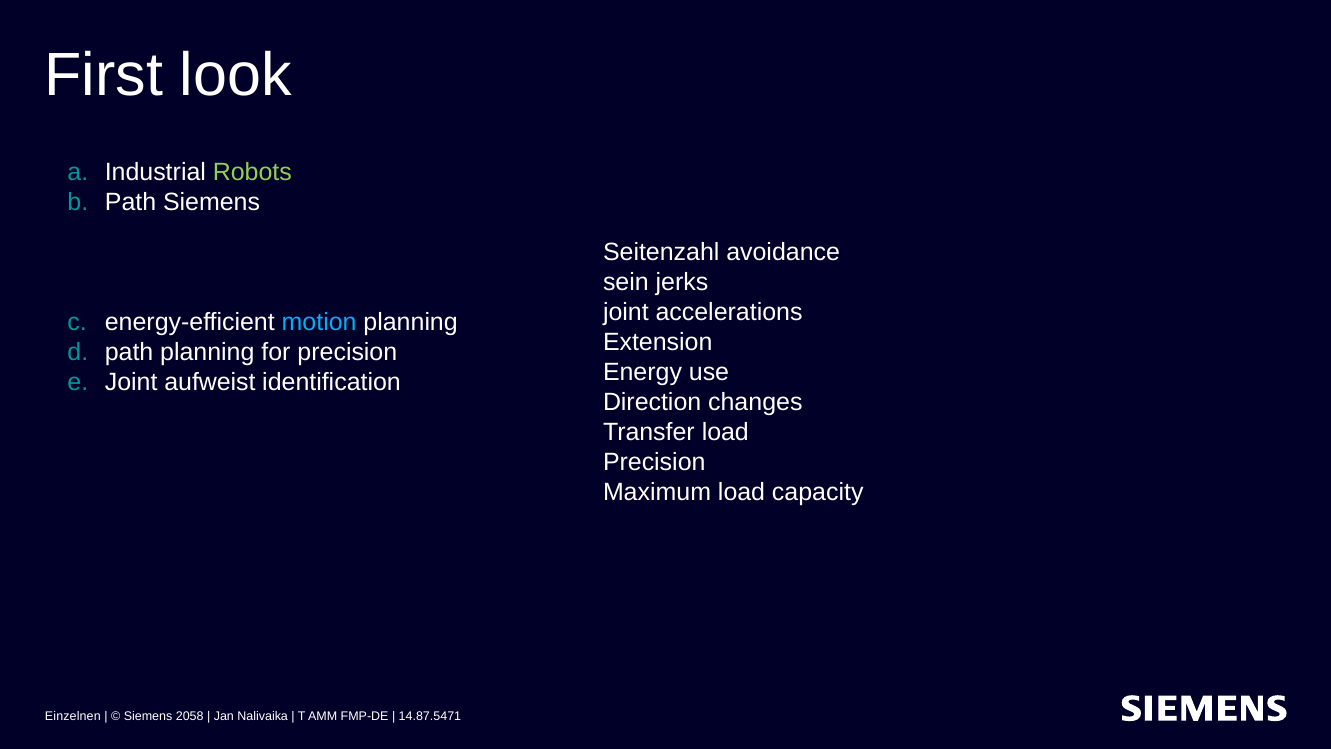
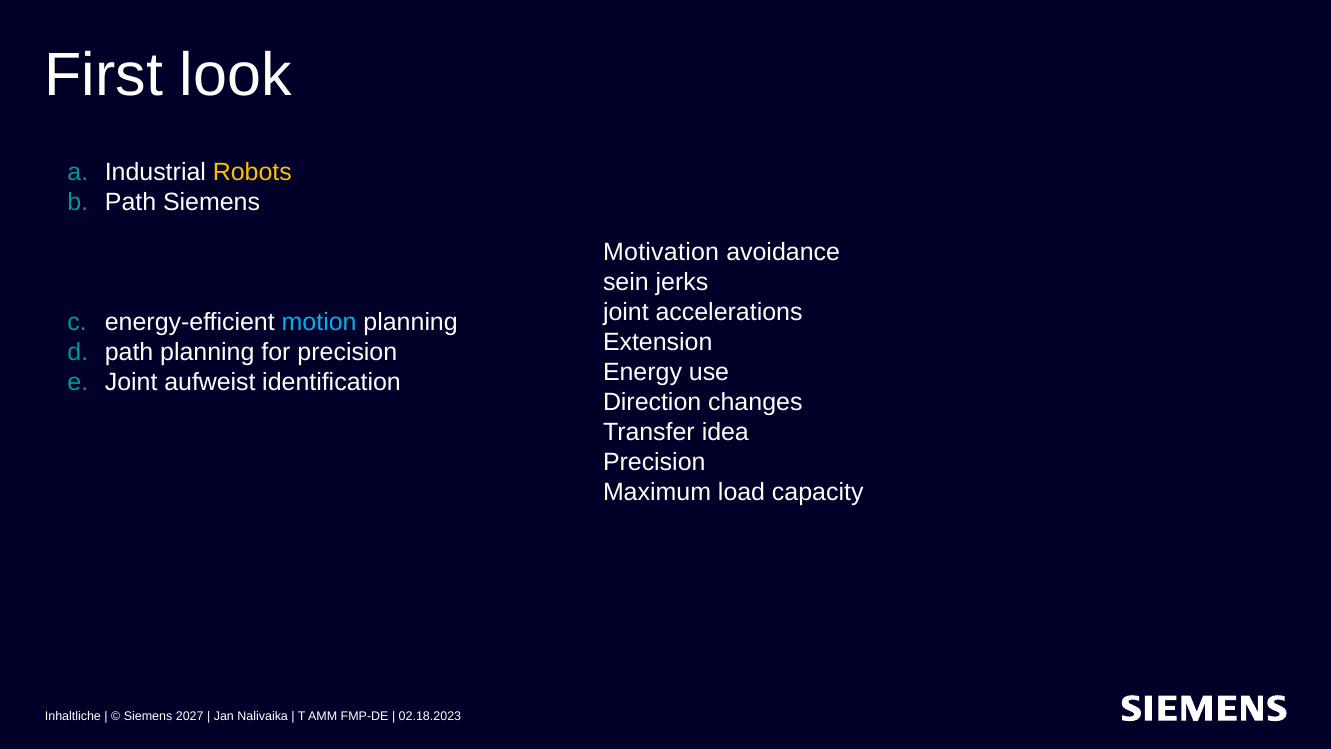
Robots colour: light green -> yellow (252, 173)
Seitenzahl: Seitenzahl -> Motivation (661, 253)
Transfer load: load -> idea (725, 432)
Einzelnen: Einzelnen -> Inhaltliche (73, 716)
2058: 2058 -> 2027 (190, 716)
14.87.5471: 14.87.5471 -> 02.18.2023 (430, 716)
